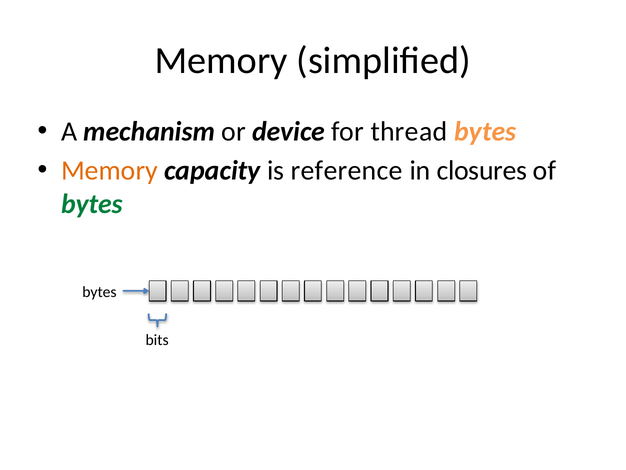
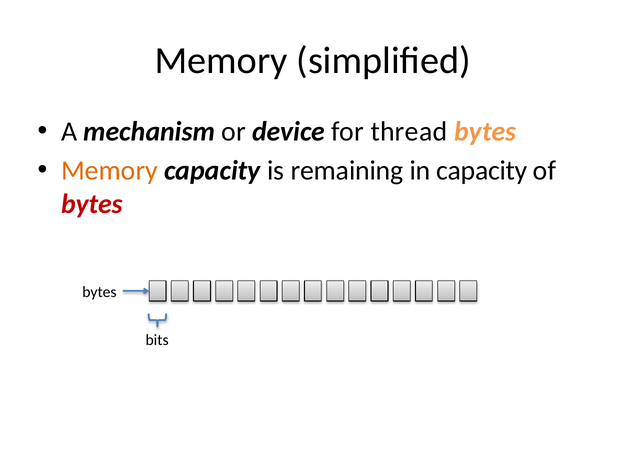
reference: reference -> remaining (347, 170)
in closures: closures -> capacity (482, 170)
bytes colour: green -> red (92, 204)
